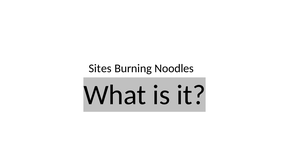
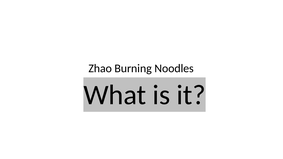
Sites: Sites -> Zhao (100, 69)
